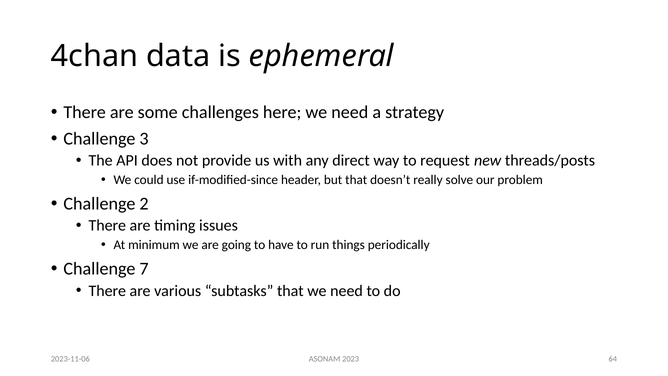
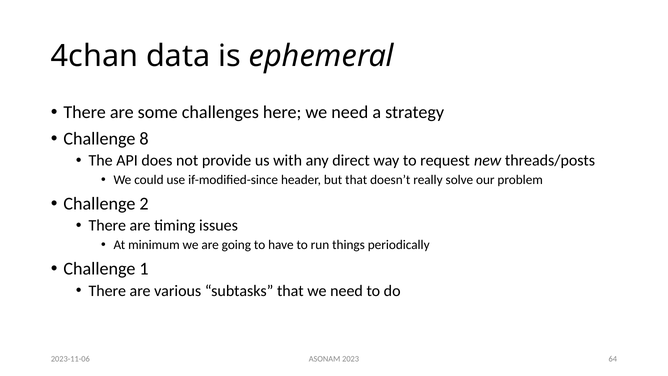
3: 3 -> 8 (144, 139)
7: 7 -> 1 (144, 269)
